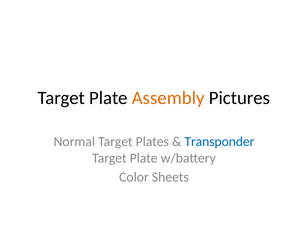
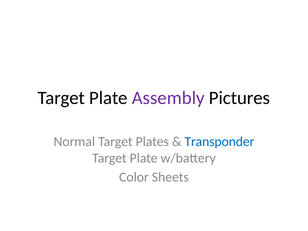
Assembly colour: orange -> purple (168, 98)
